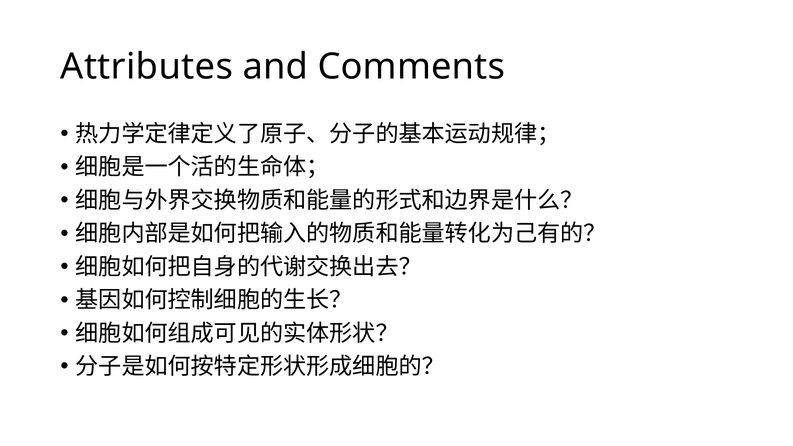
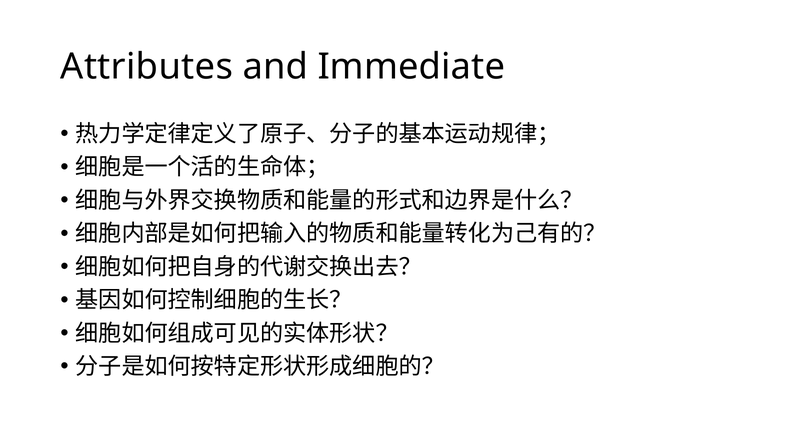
Comments: Comments -> Immediate (411, 67)
